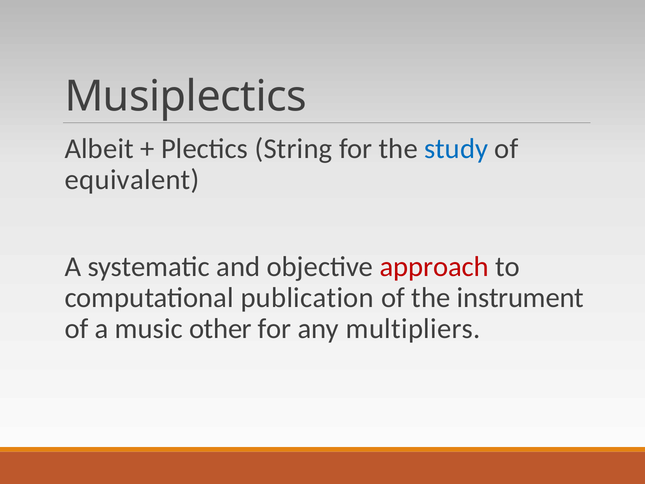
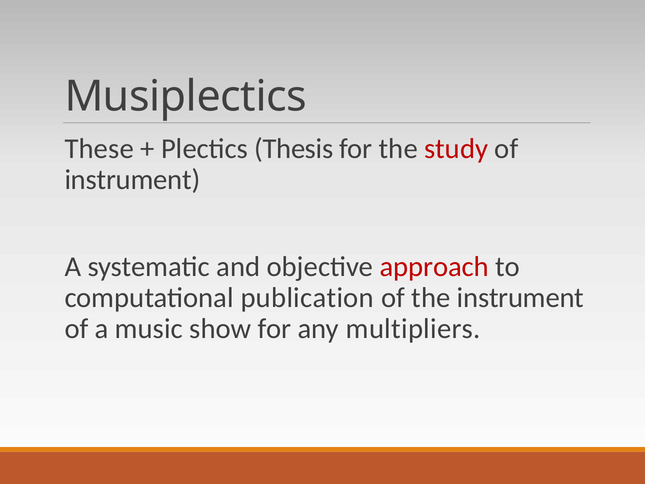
Albeit: Albeit -> These (99, 149)
String: String -> Thesis (294, 149)
study colour: blue -> red (456, 149)
equivalent: equivalent -> instrument (132, 180)
other: other -> show (220, 329)
